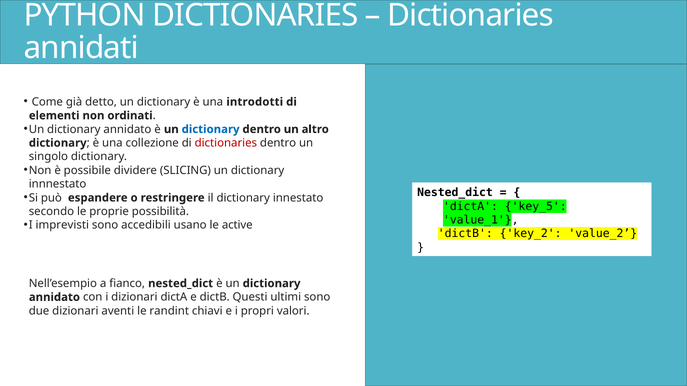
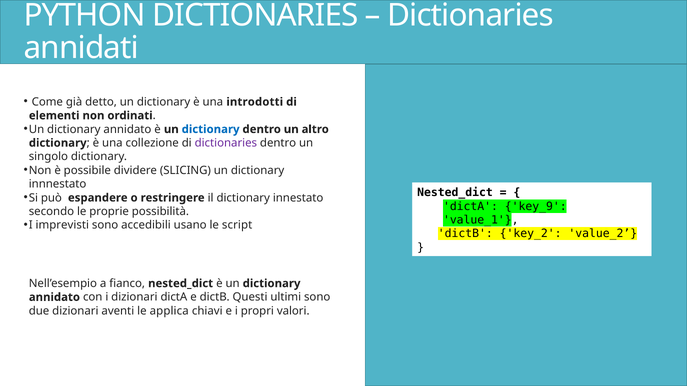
dictionaries colour: red -> purple (226, 143)
key_5: key_5 -> key_9 (536, 207)
active: active -> script (237, 225)
randint: randint -> applica (169, 311)
